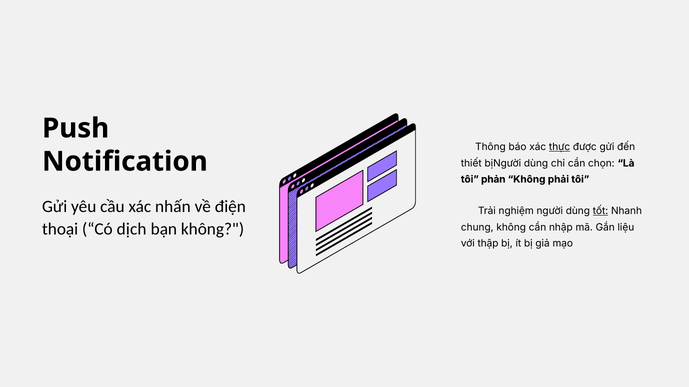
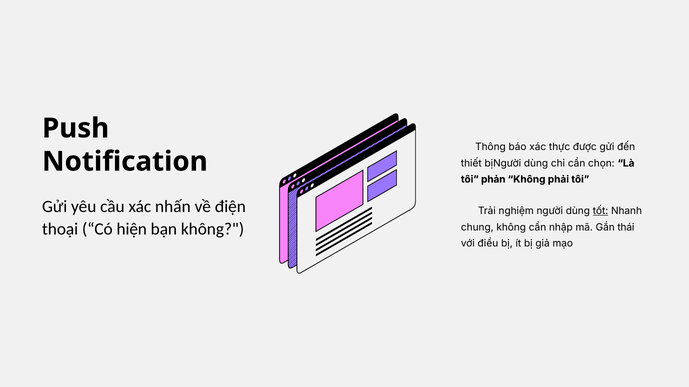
thực underline: present -> none (560, 147)
dịch: dịch -> hiện (132, 229)
liệu: liệu -> thái (626, 228)
thập: thập -> điều (488, 244)
